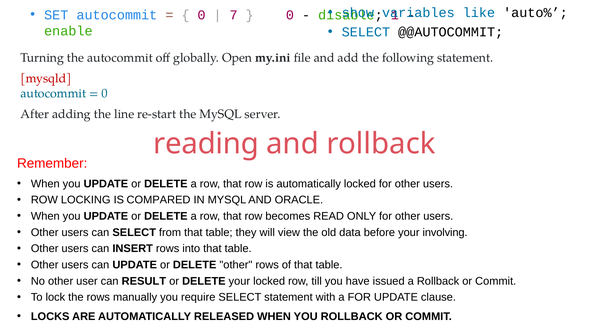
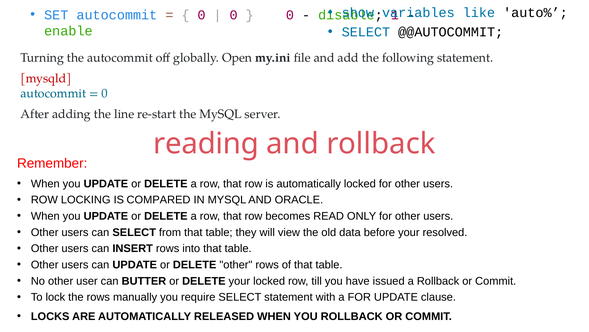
7: 7 -> 0 (234, 15)
involving: involving -> resolved (445, 232)
RESULT: RESULT -> BUTTER (144, 281)
